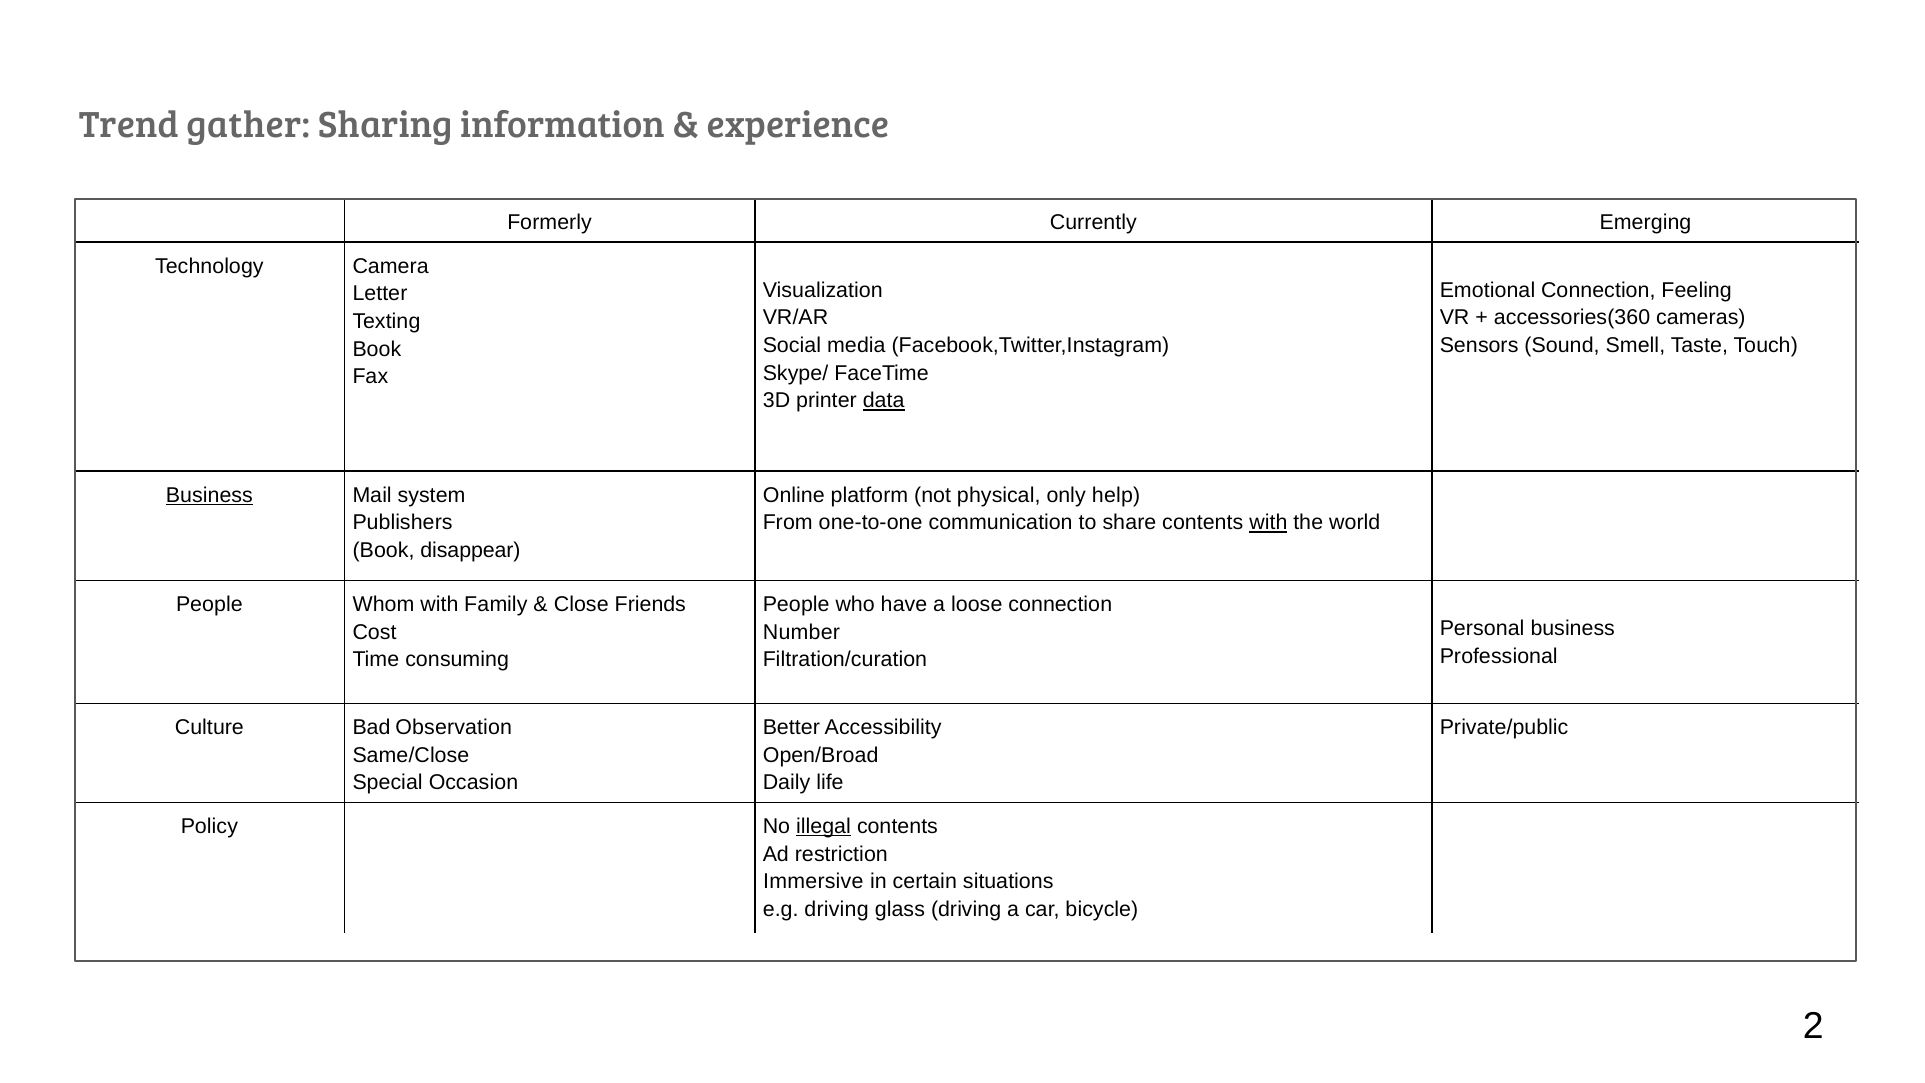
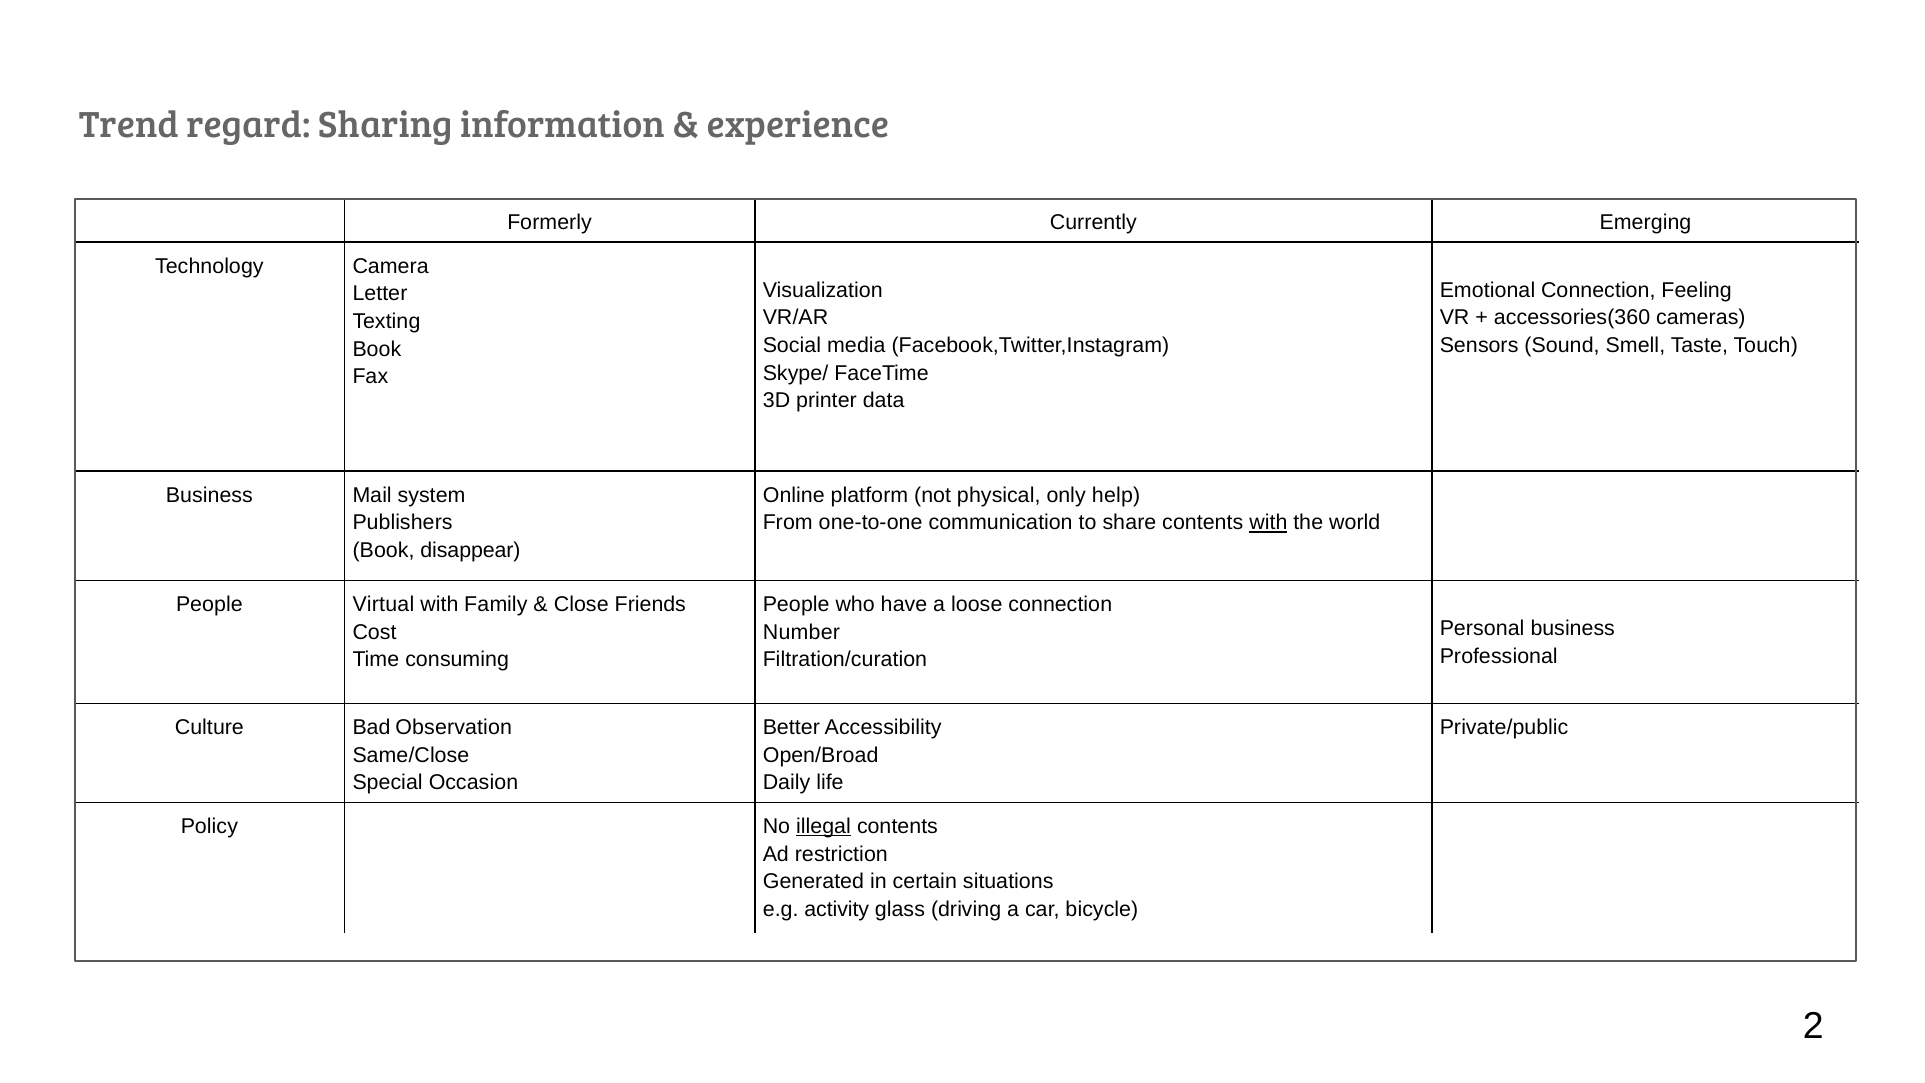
gather: gather -> regard (248, 126)
data underline: present -> none (884, 401)
Business underline: present -> none (209, 495)
Whom: Whom -> Virtual (383, 604)
Immersive: Immersive -> Generated (813, 882)
e.g driving: driving -> activity (837, 909)
